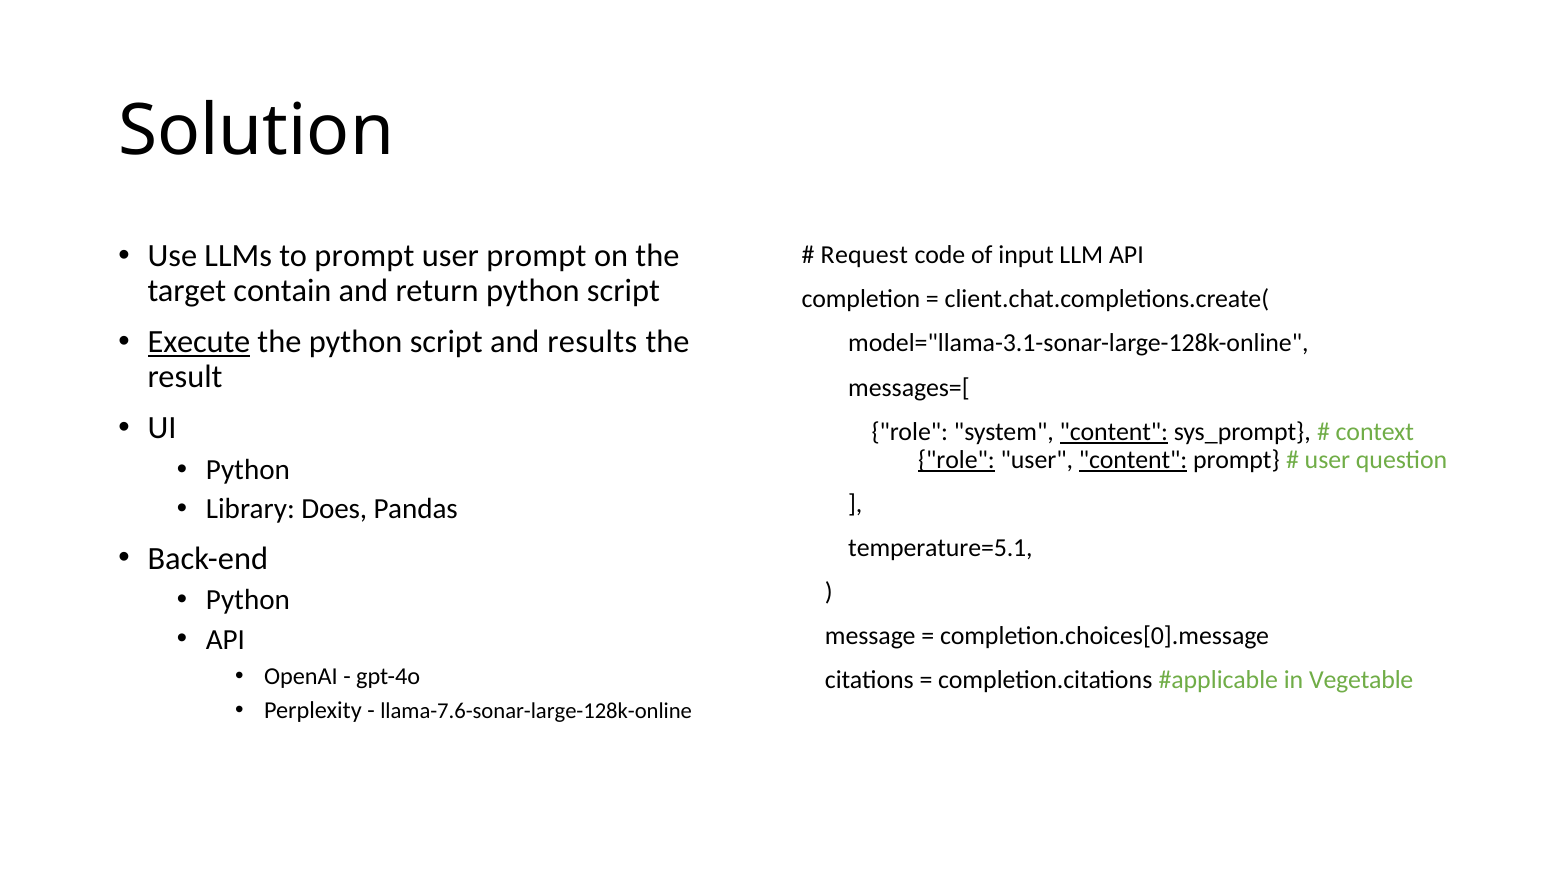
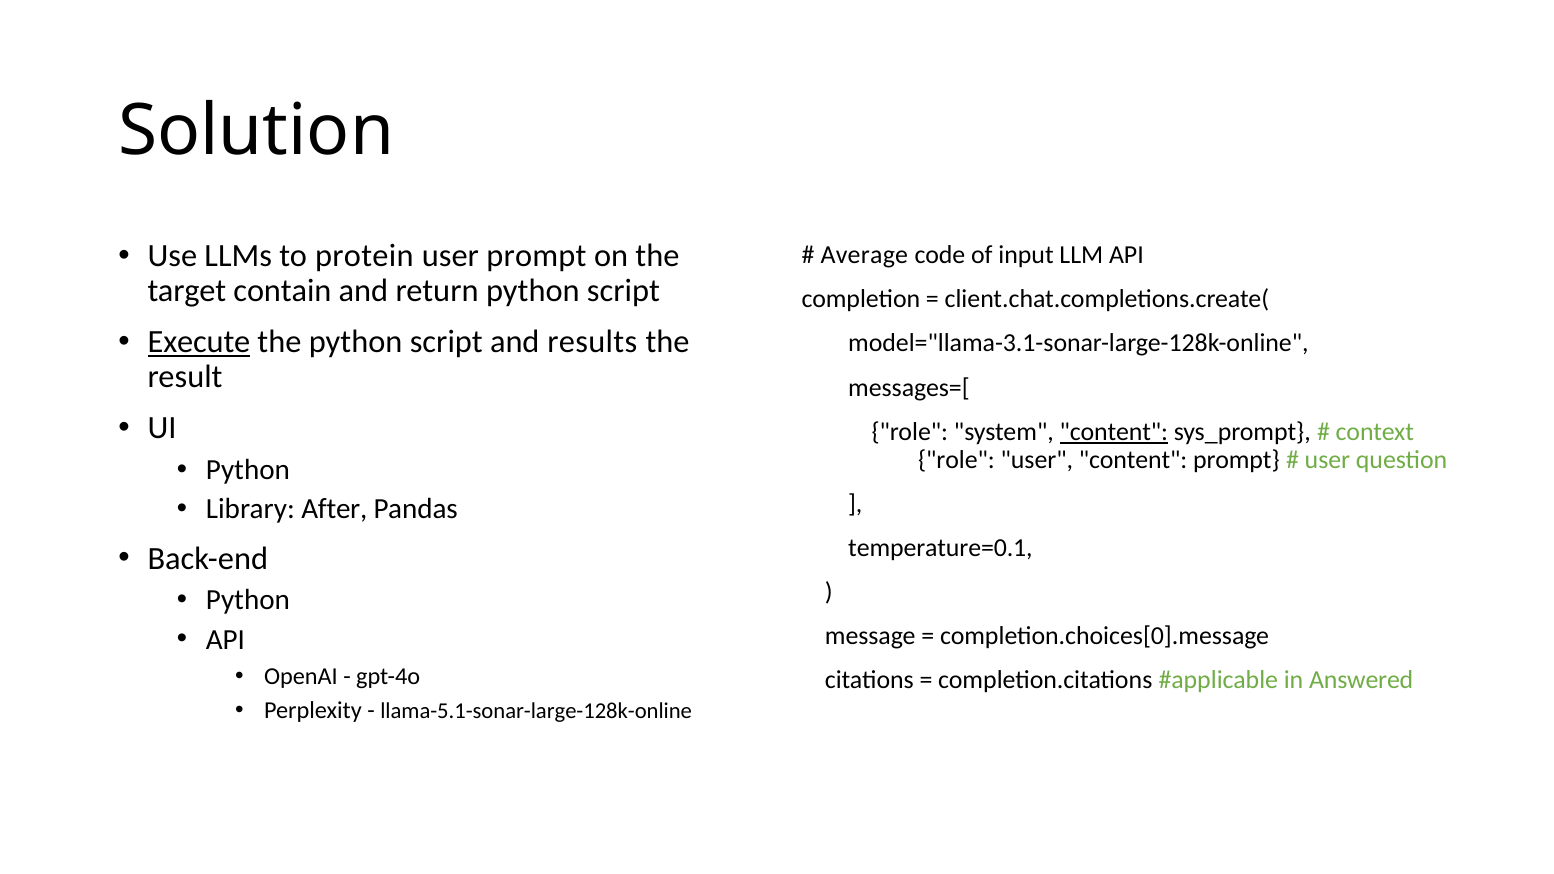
to prompt: prompt -> protein (364, 256)
Request: Request -> Average (864, 255)
role underline: present -> none (956, 460)
content underline: present -> none (1133, 460)
Does: Does -> After (334, 509)
temperature=5.1: temperature=5.1 -> temperature=0.1 (940, 548)
Vegetable: Vegetable -> Answered (1361, 680)
llama-7.6-sonar-large-128k-online: llama-7.6-sonar-large-128k-online -> llama-5.1-sonar-large-128k-online (536, 711)
